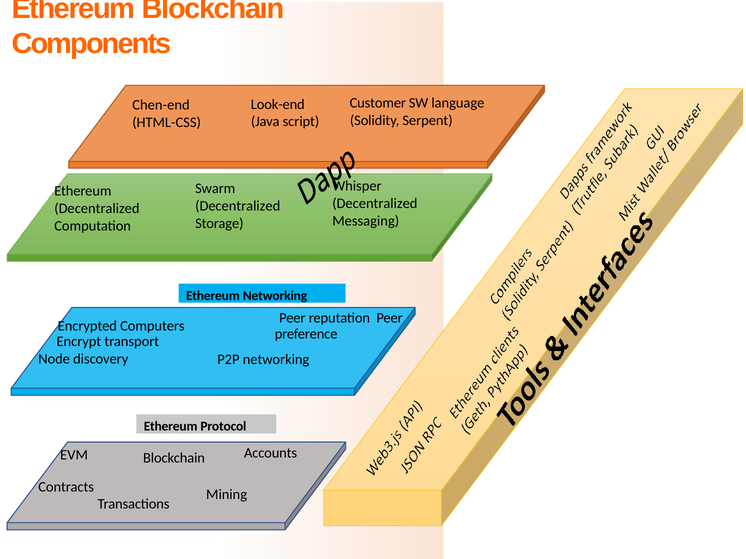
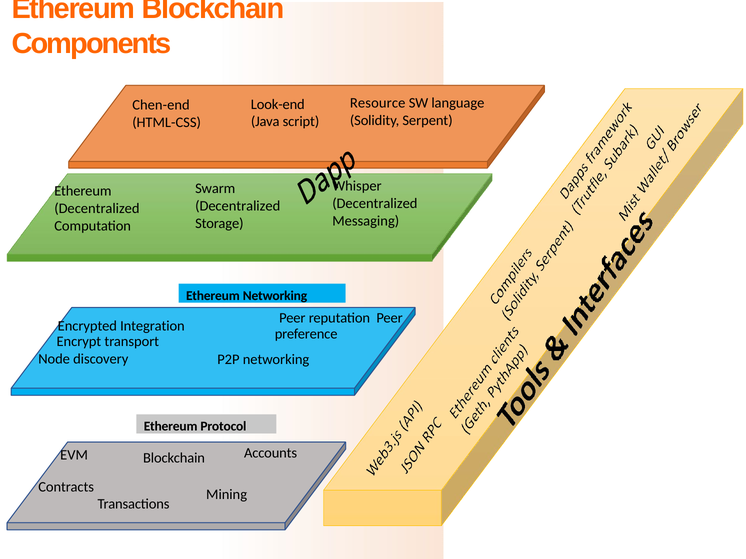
Customer: Customer -> Resource (378, 103)
Computers: Computers -> Integration (152, 326)
